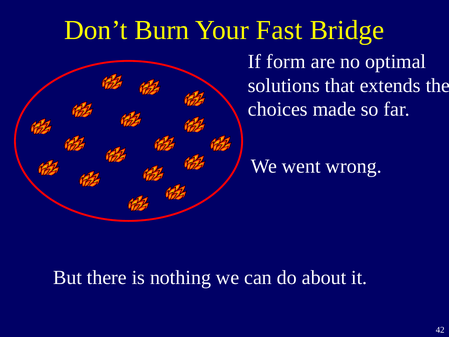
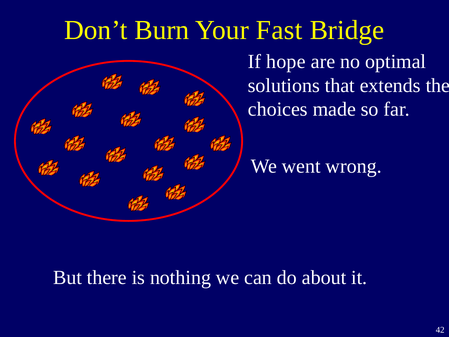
form: form -> hope (286, 61)
